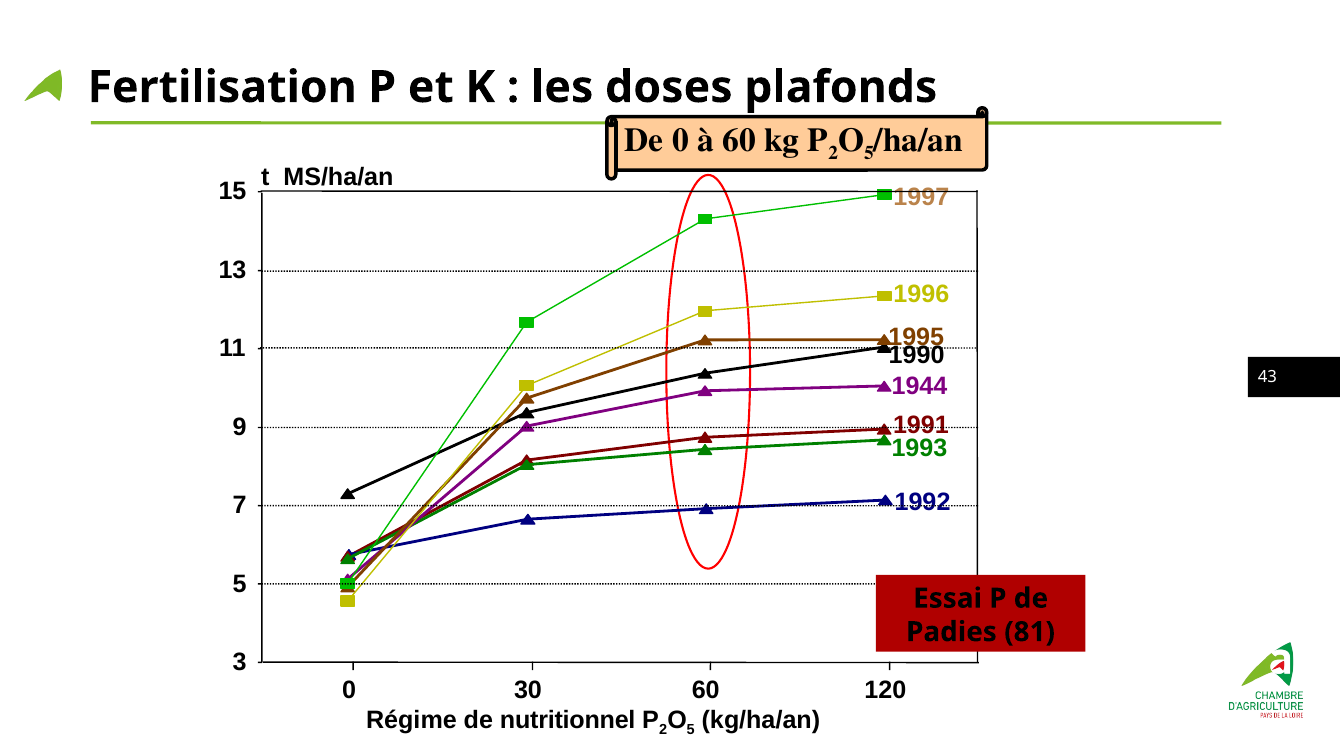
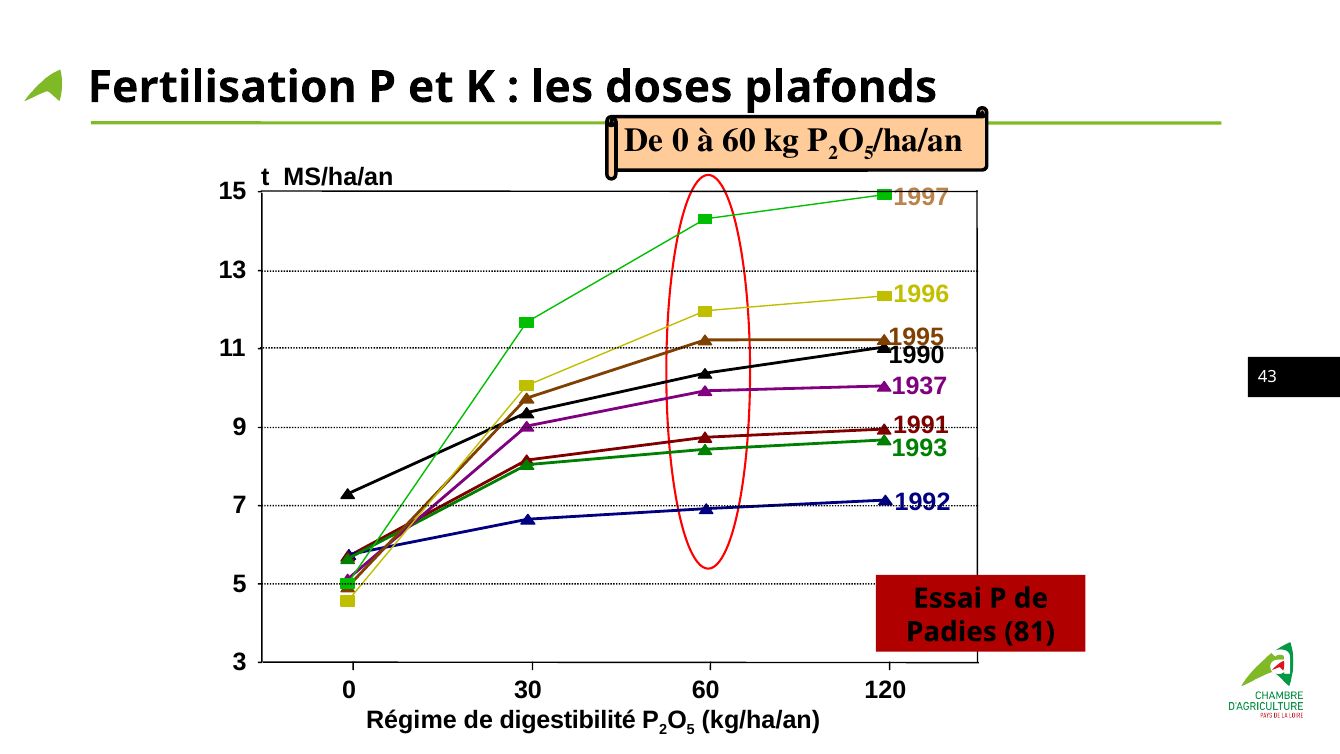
1944: 1944 -> 1937 (919, 386)
nutritionnel: nutritionnel -> digestibilité (568, 719)
